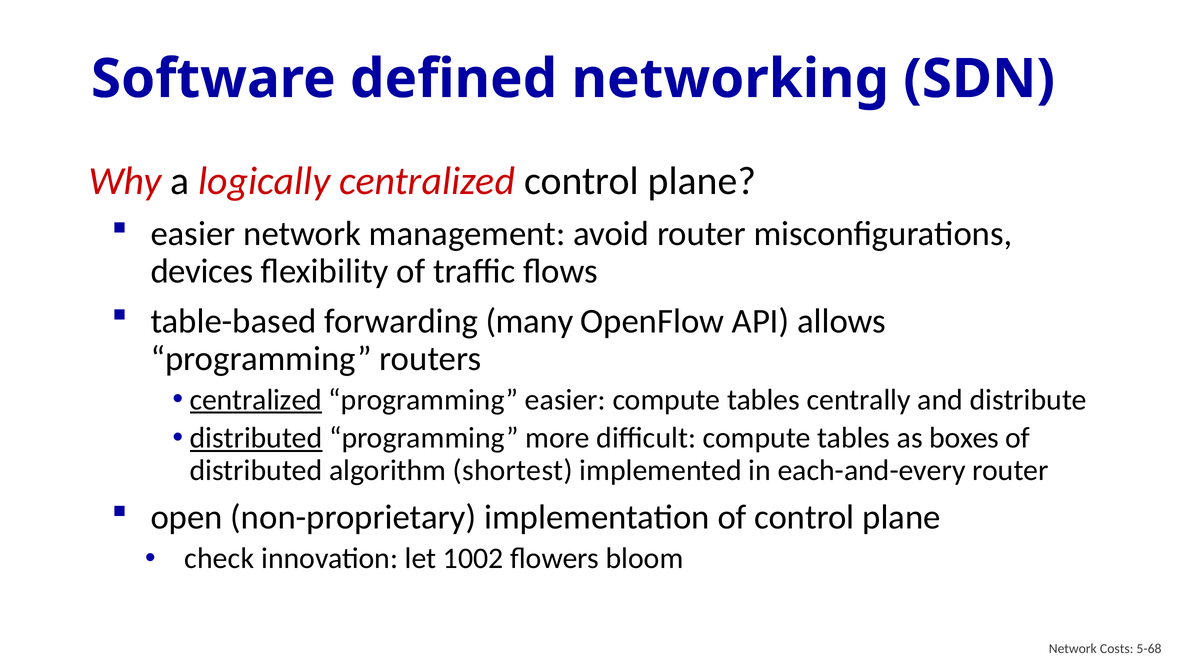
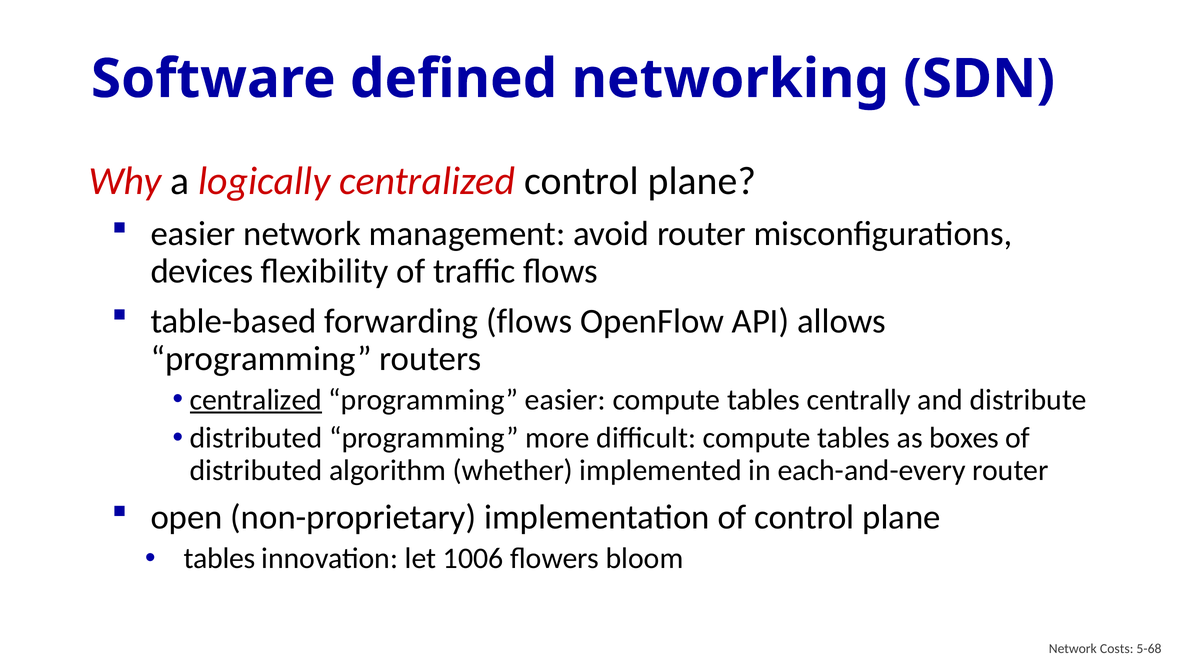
forwarding many: many -> flows (529, 321)
distributed underline: present -> none (256, 438)
shortest: shortest -> whether (513, 470)
check: check -> tables (220, 559)
1002: 1002 -> 1006 (473, 559)
